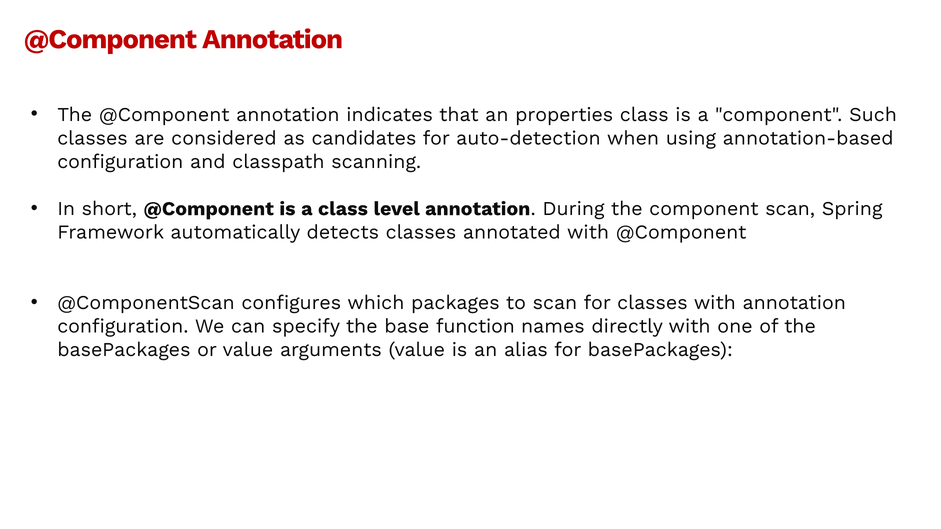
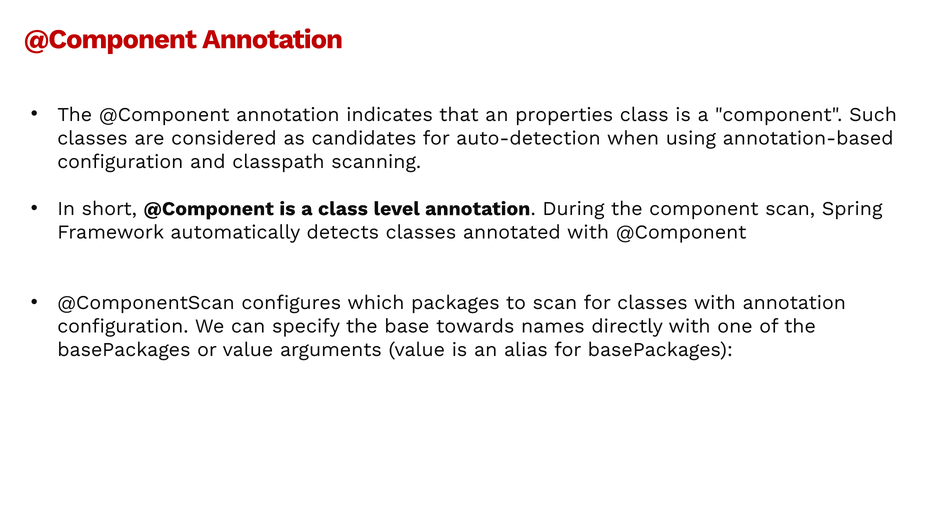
function: function -> towards (475, 326)
